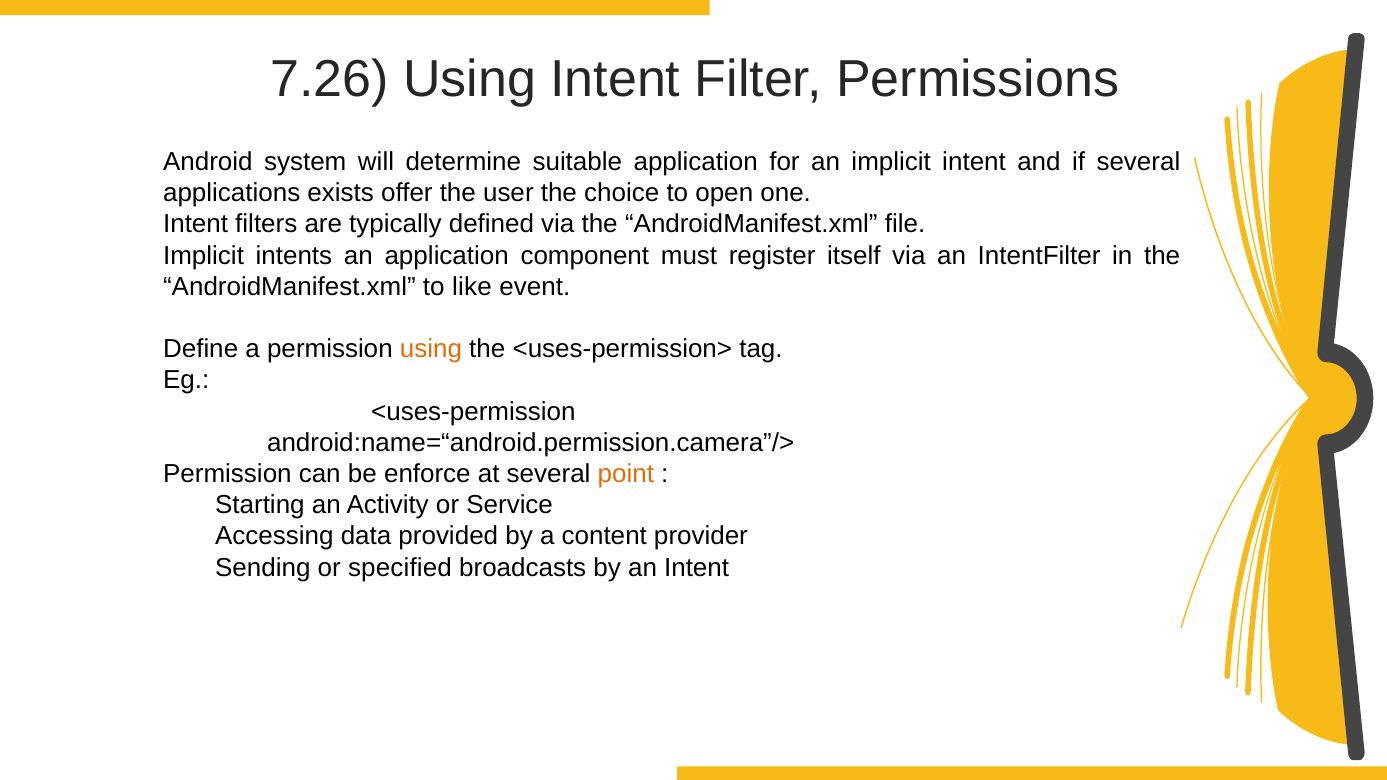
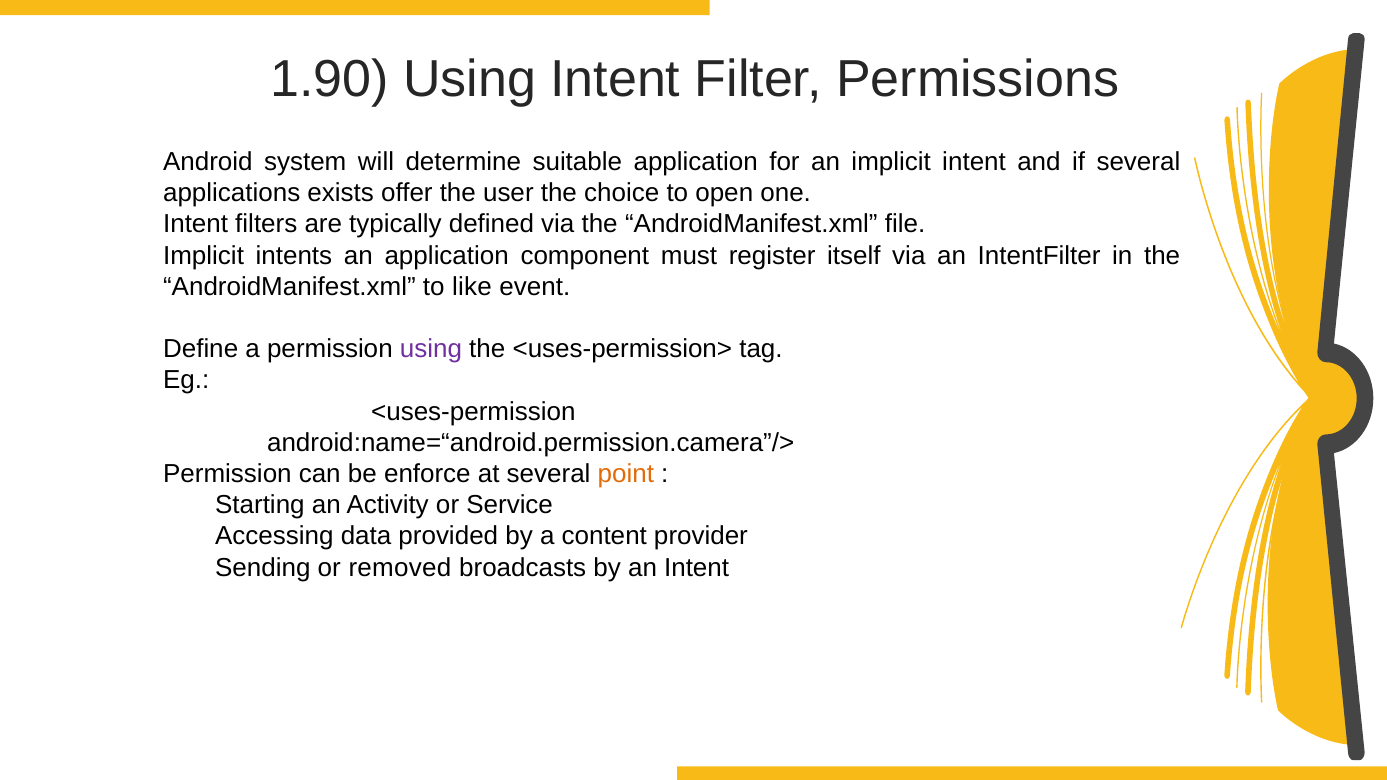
7.26: 7.26 -> 1.90 (329, 79)
using colour: orange -> purple (431, 349)
specified: specified -> removed (400, 568)
